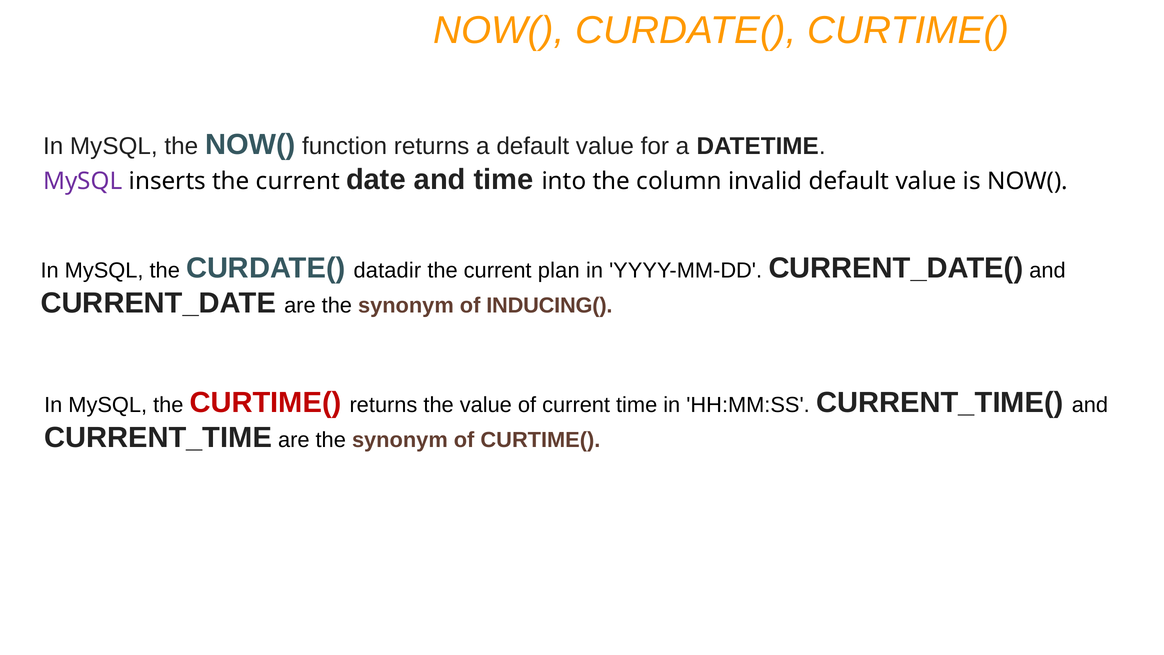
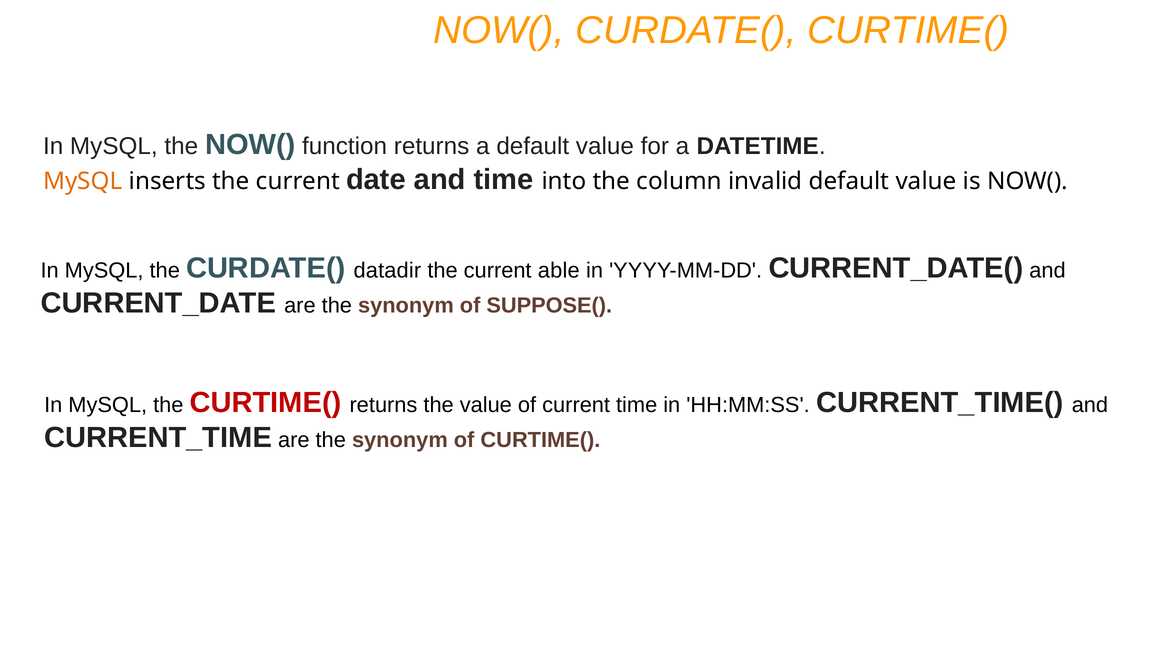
MySQL colour: purple -> orange (83, 181)
plan: plan -> able (559, 271)
INDUCING(: INDUCING( -> SUPPOSE( (549, 305)
